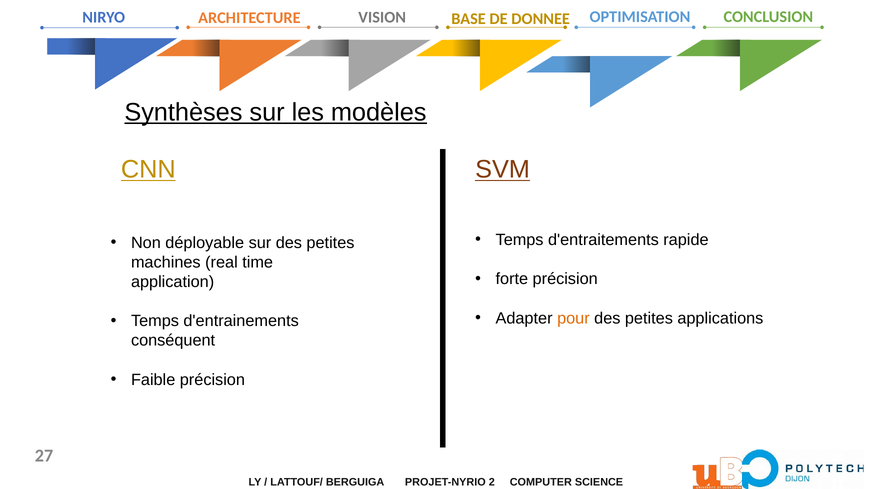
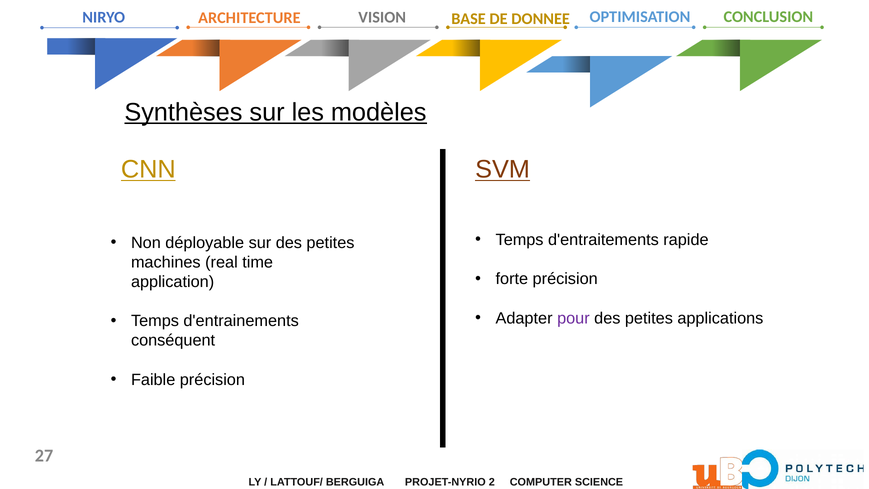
pour colour: orange -> purple (573, 318)
